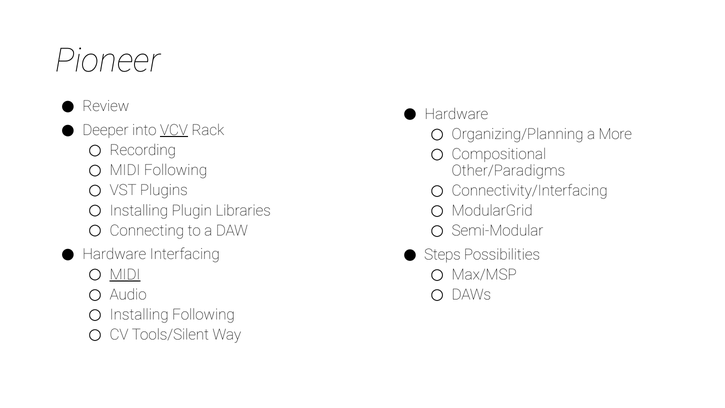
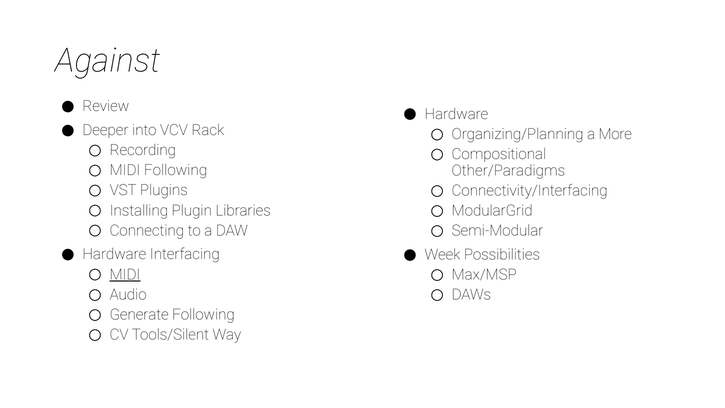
Pioneer: Pioneer -> Against (108, 61)
VCV underline: present -> none (174, 130)
Steps: Steps -> Week (442, 255)
Installing: Installing -> Generate (139, 315)
